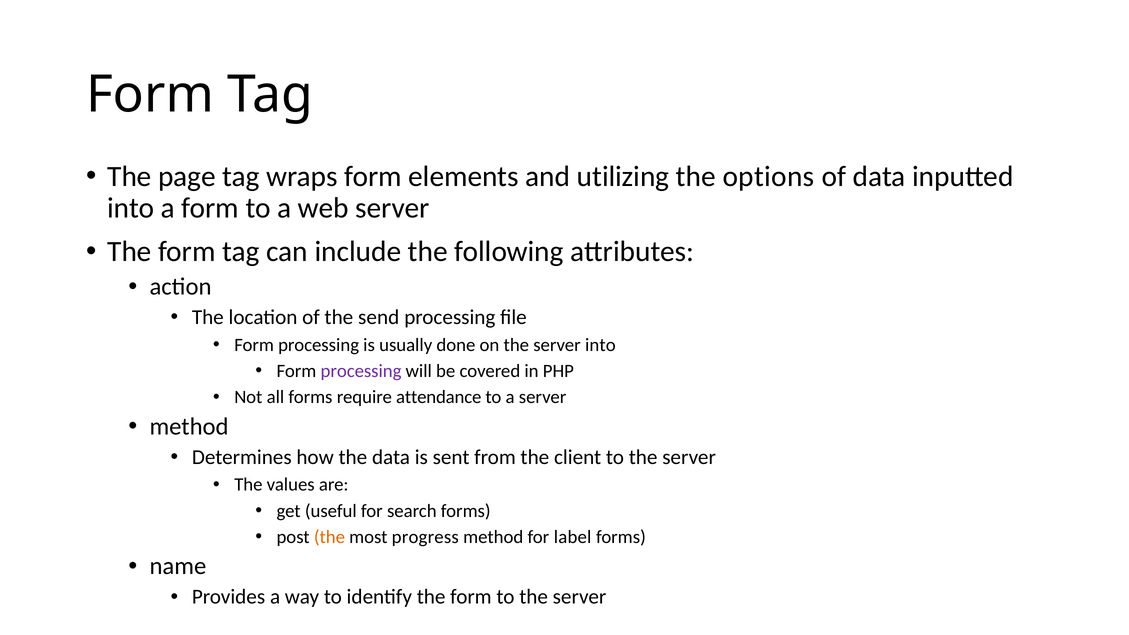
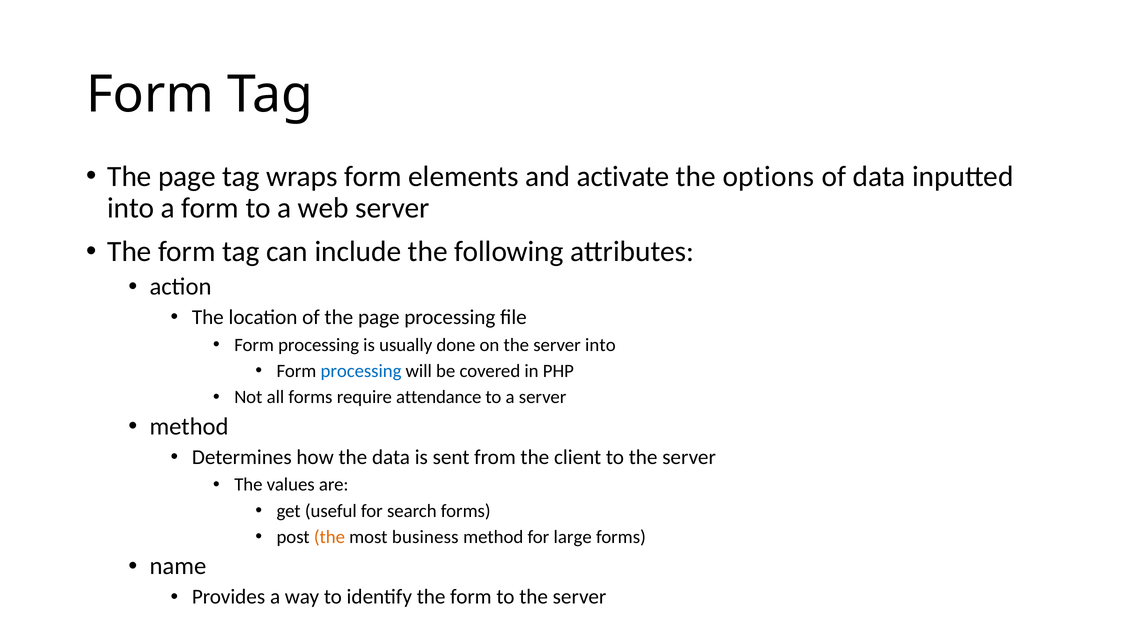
utilizing: utilizing -> activate (623, 176)
of the send: send -> page (379, 317)
processing colour: purple -> blue (361, 371)
progress: progress -> business (425, 537)
label: label -> large (573, 537)
